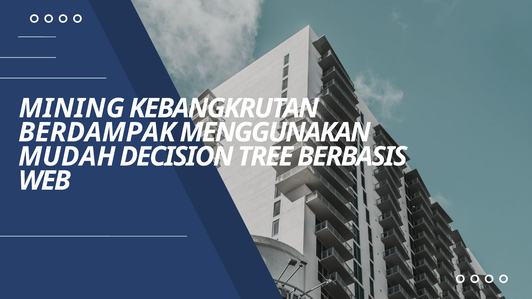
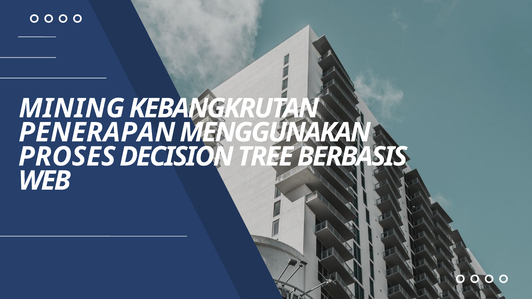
BERDAMPAK: BERDAMPAK -> PENERAPAN (97, 133)
MUDAH: MUDAH -> PROSES (67, 157)
